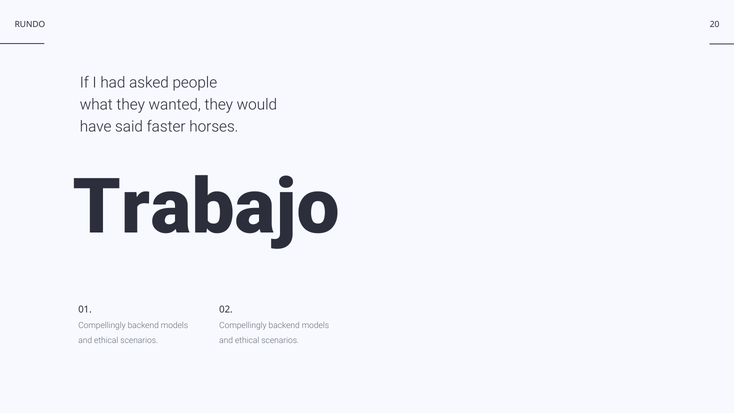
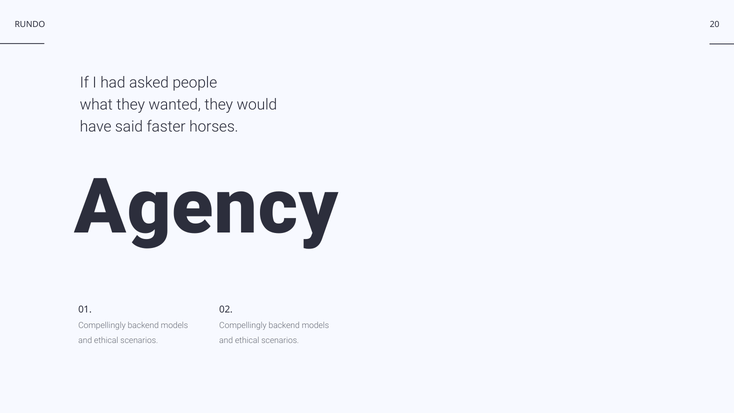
Trabajo: Trabajo -> Agency (206, 207)
